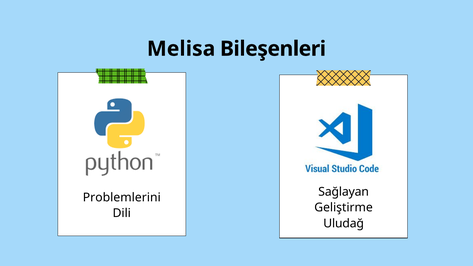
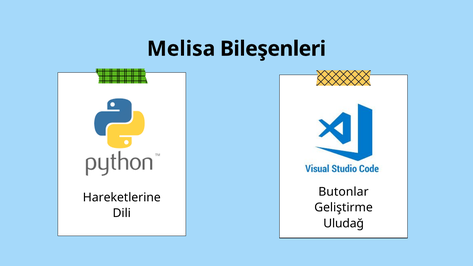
Sağlayan: Sağlayan -> Butonlar (344, 192)
Problemlerini: Problemlerini -> Hareketlerine (122, 197)
